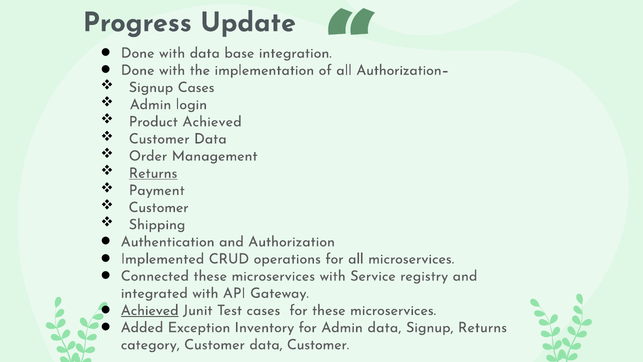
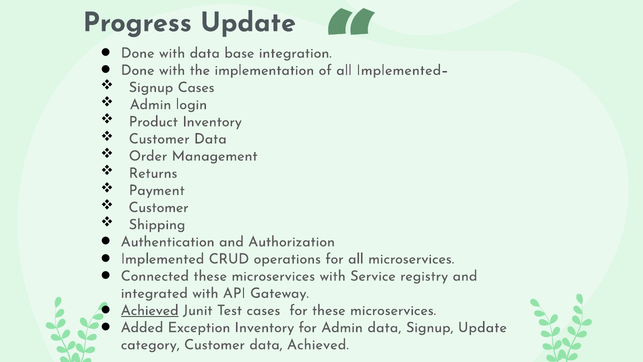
Authorization–: Authorization– -> Implemented– (402, 70)
Product Achieved: Achieved -> Inventory (212, 121)
Returns underline: present -> none (153, 173)
Signup Returns: Returns -> Update (482, 327)
data Customer: Customer -> Achieved (318, 344)
